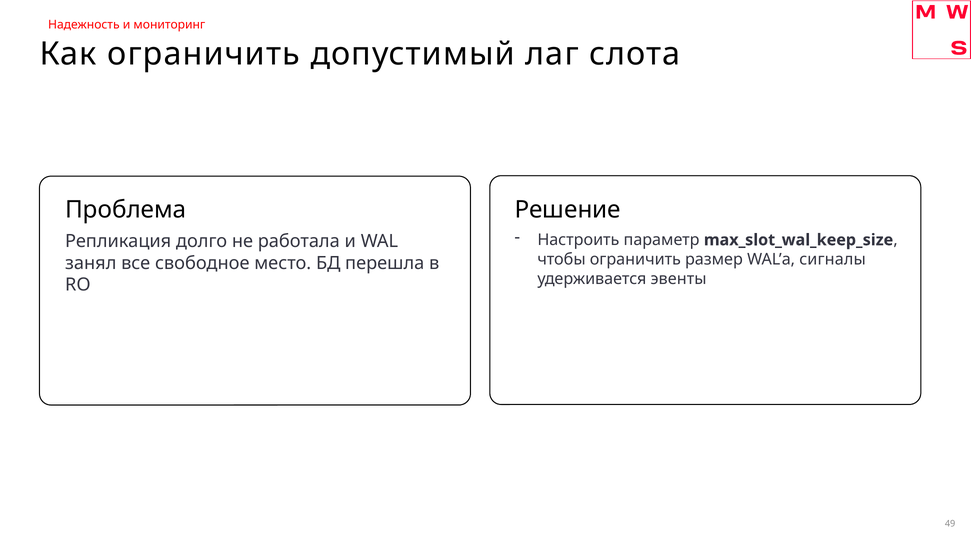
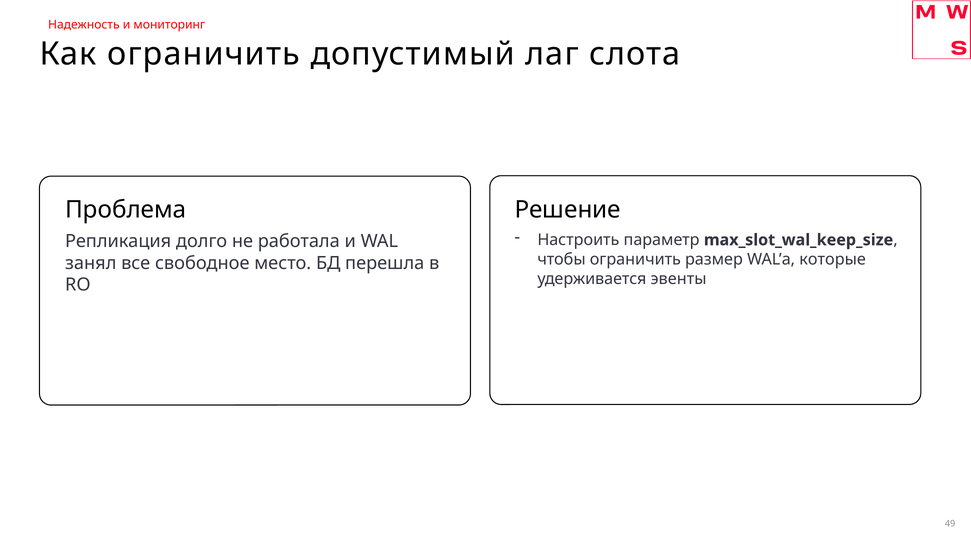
сигналы: сигналы -> которые (833, 259)
